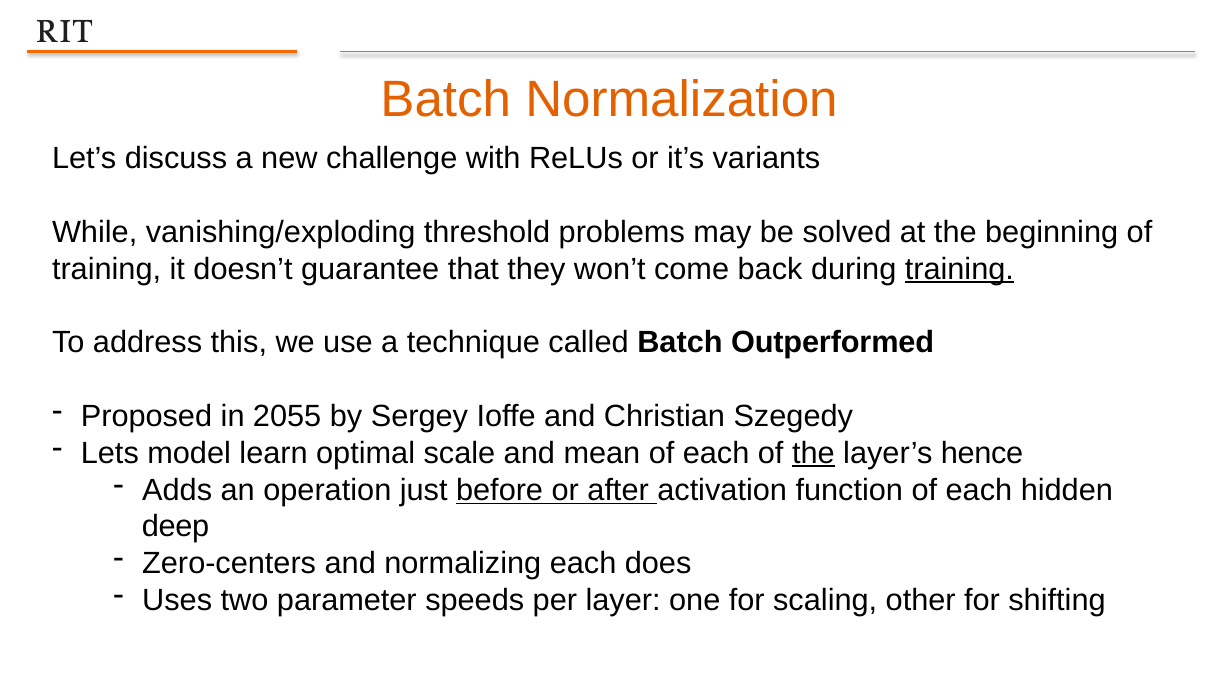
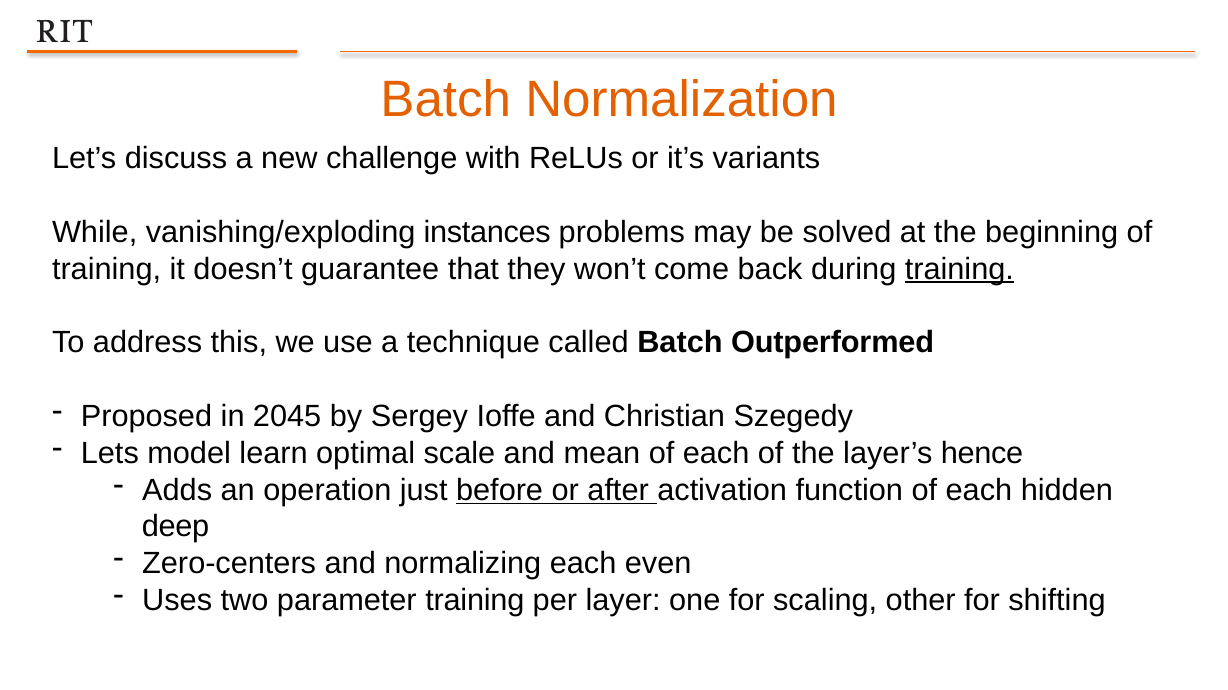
threshold: threshold -> instances (487, 233)
2055: 2055 -> 2045 (287, 417)
the underline: present -> none (813, 454)
does: does -> even (658, 564)
parameter speeds: speeds -> training (475, 601)
